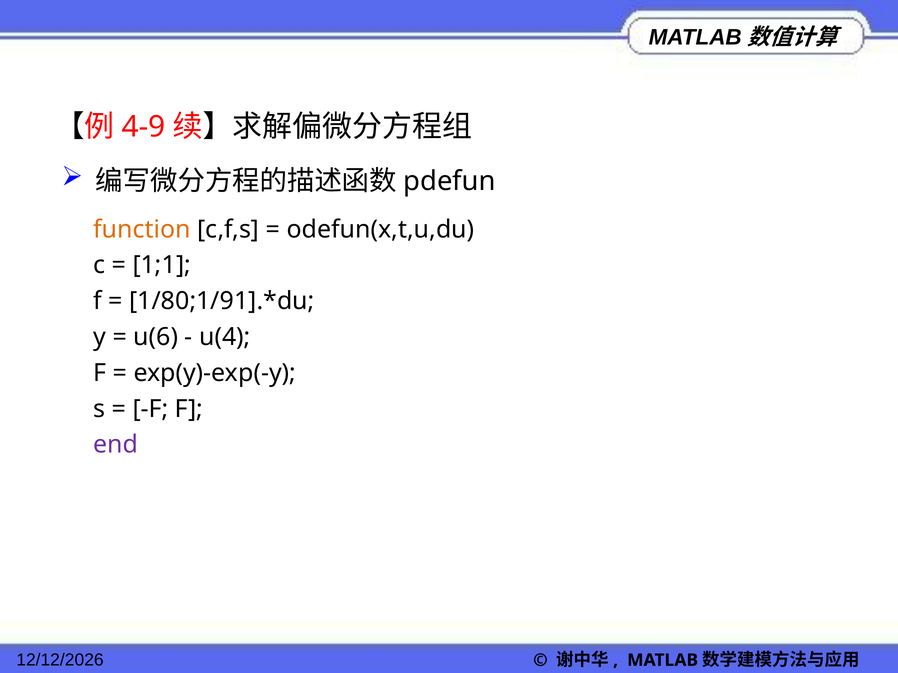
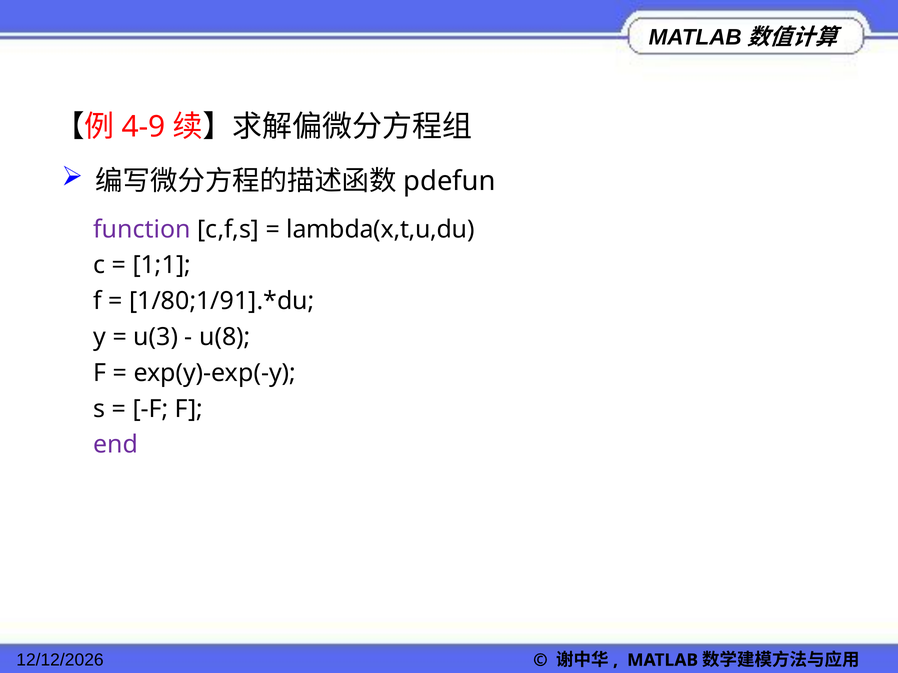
function colour: orange -> purple (142, 229)
odefun(x,t,u,du: odefun(x,t,u,du -> lambda(x,t,u,du (381, 229)
u(6: u(6 -> u(3 (156, 337)
u(4: u(4 -> u(8 (225, 337)
